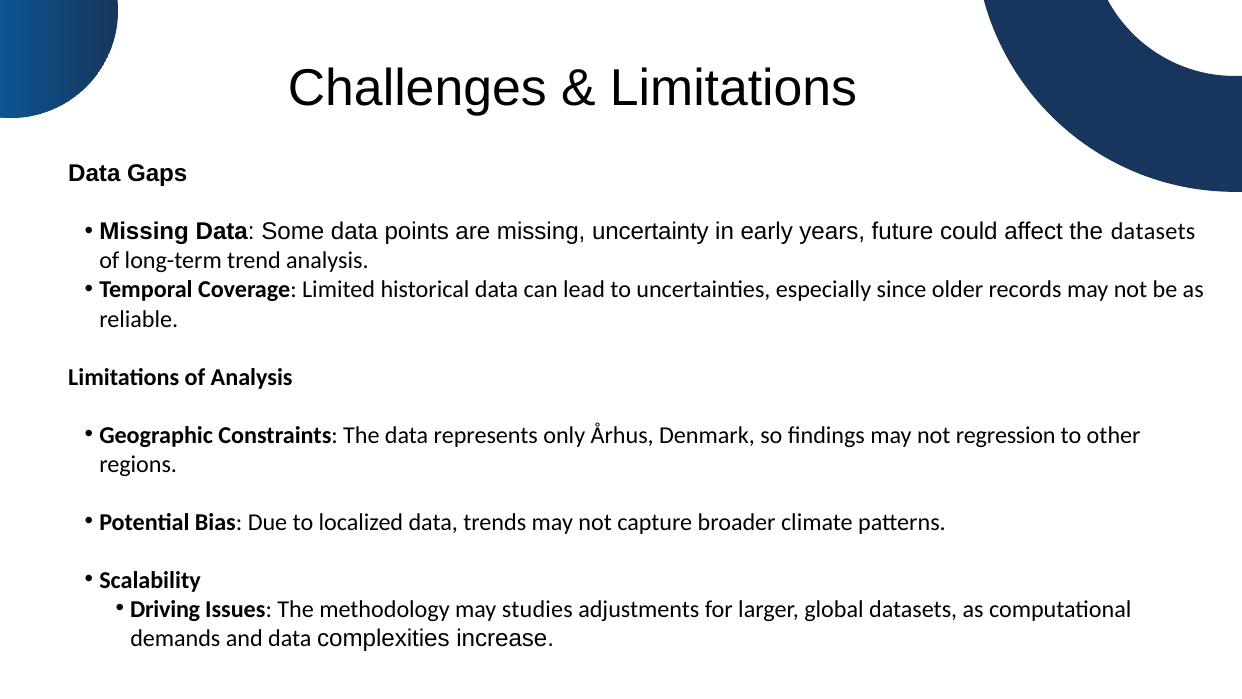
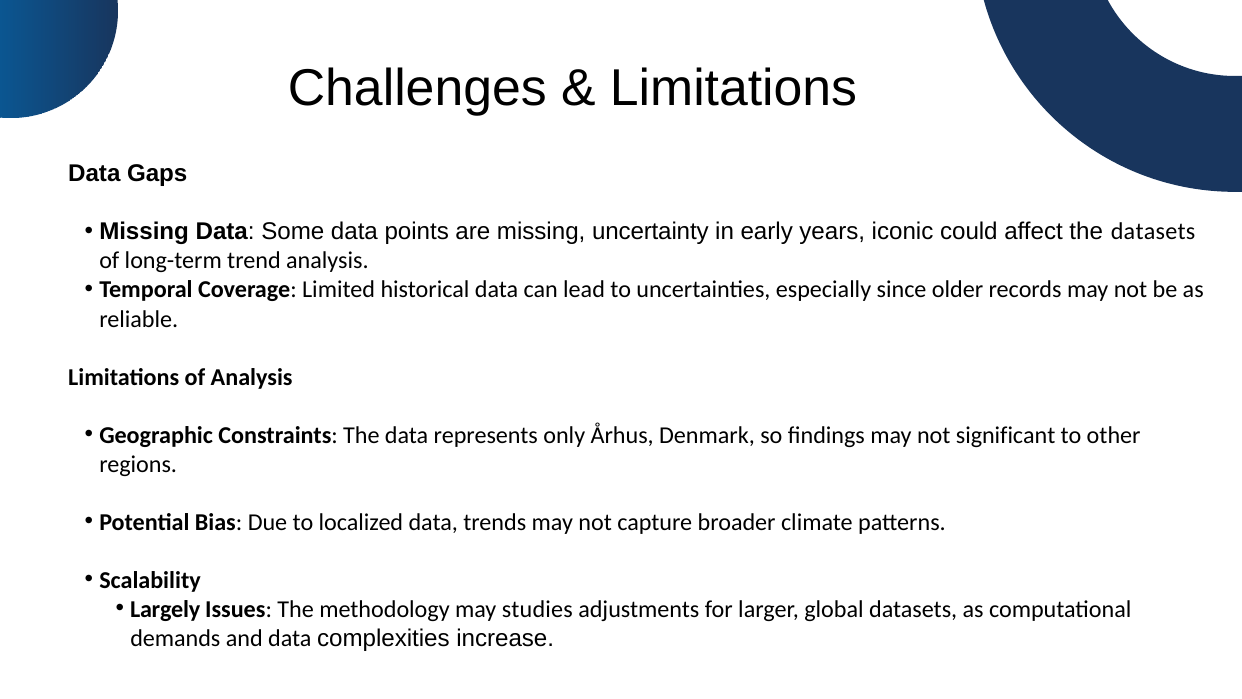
future: future -> iconic (903, 232)
regression: regression -> significant (1006, 435)
Driving: Driving -> Largely (165, 609)
